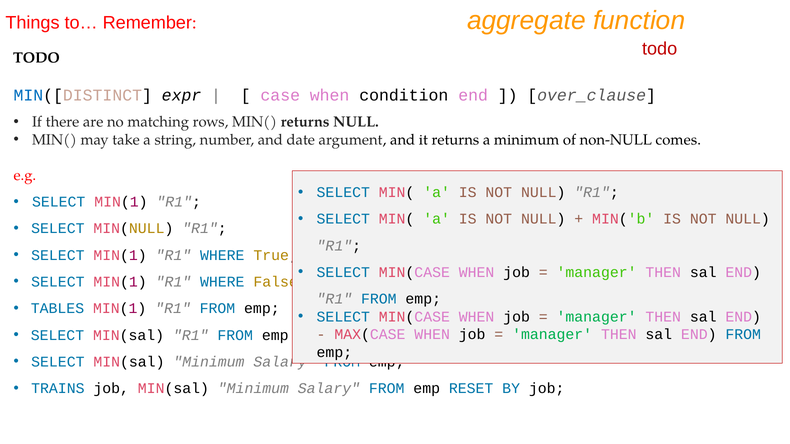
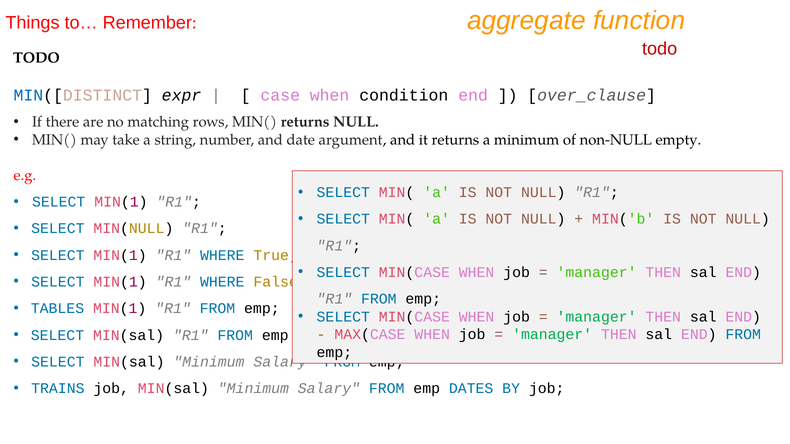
comes: comes -> empty (678, 140)
RESET: RESET -> DATES (471, 389)
